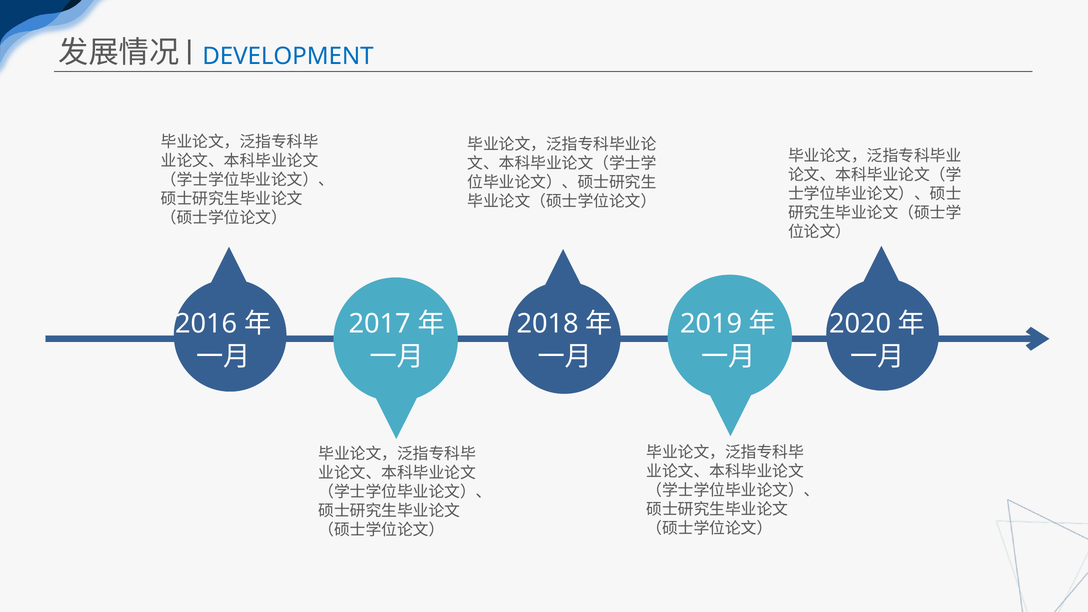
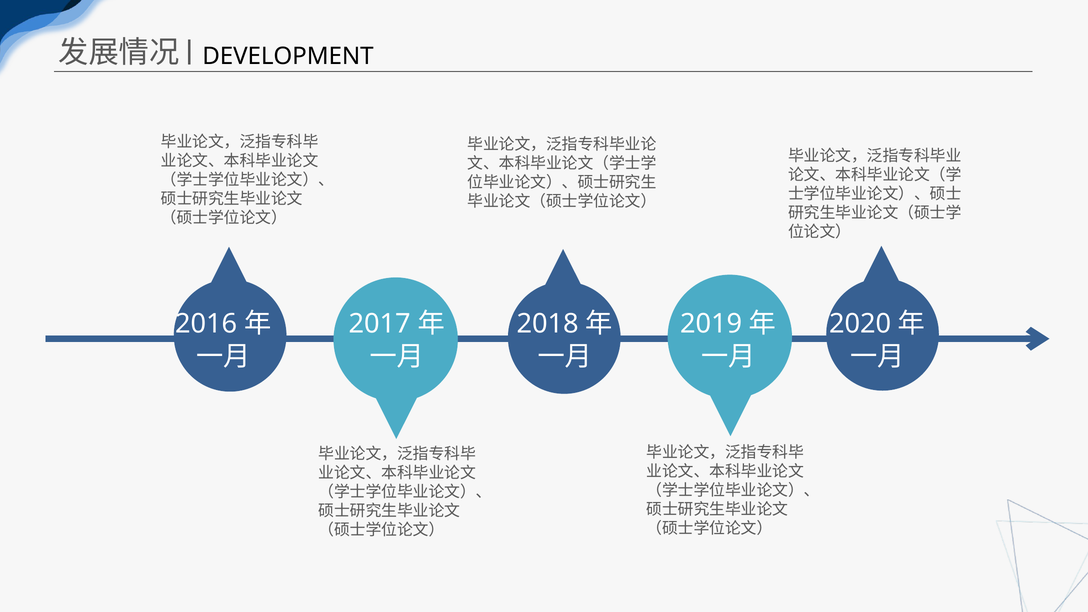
DEVELOPMENT colour: blue -> black (288, 56)
